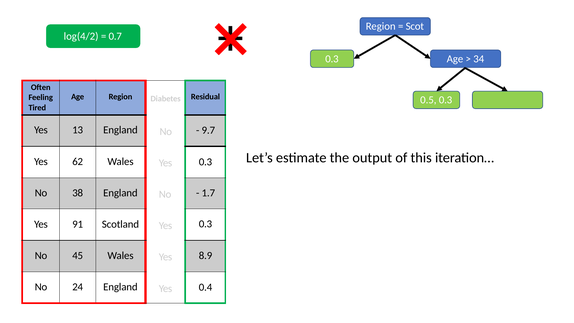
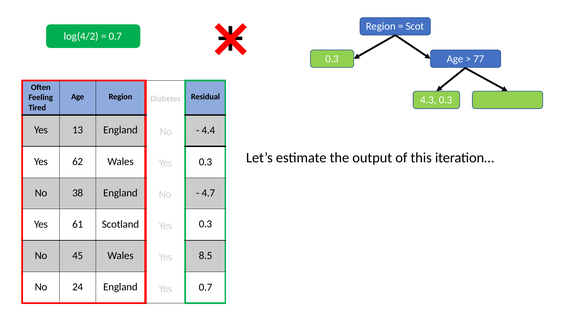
34: 34 -> 77 (479, 59)
0.5: 0.5 -> 4.3 (428, 100)
9.7: 9.7 -> 4.4 (208, 130)
1.7: 1.7 -> 4.7 (208, 193)
91: 91 -> 61 (78, 224)
8.9: 8.9 -> 8.5 (206, 255)
England 0.4: 0.4 -> 0.7 (206, 287)
